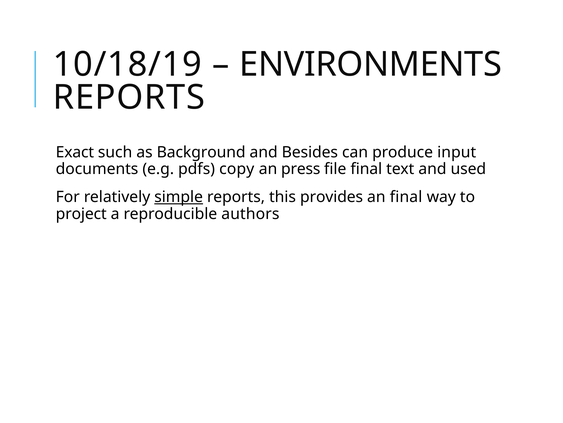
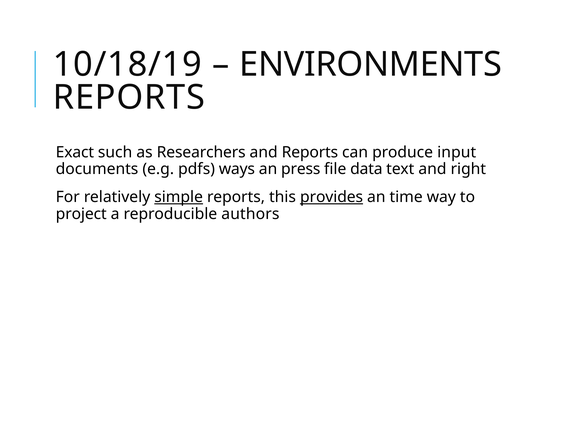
Background: Background -> Researchers (201, 152)
and Besides: Besides -> Reports (310, 152)
copy: copy -> ways (237, 169)
file final: final -> data (366, 169)
used: used -> right (468, 169)
provides underline: none -> present (332, 197)
an final: final -> time (406, 197)
